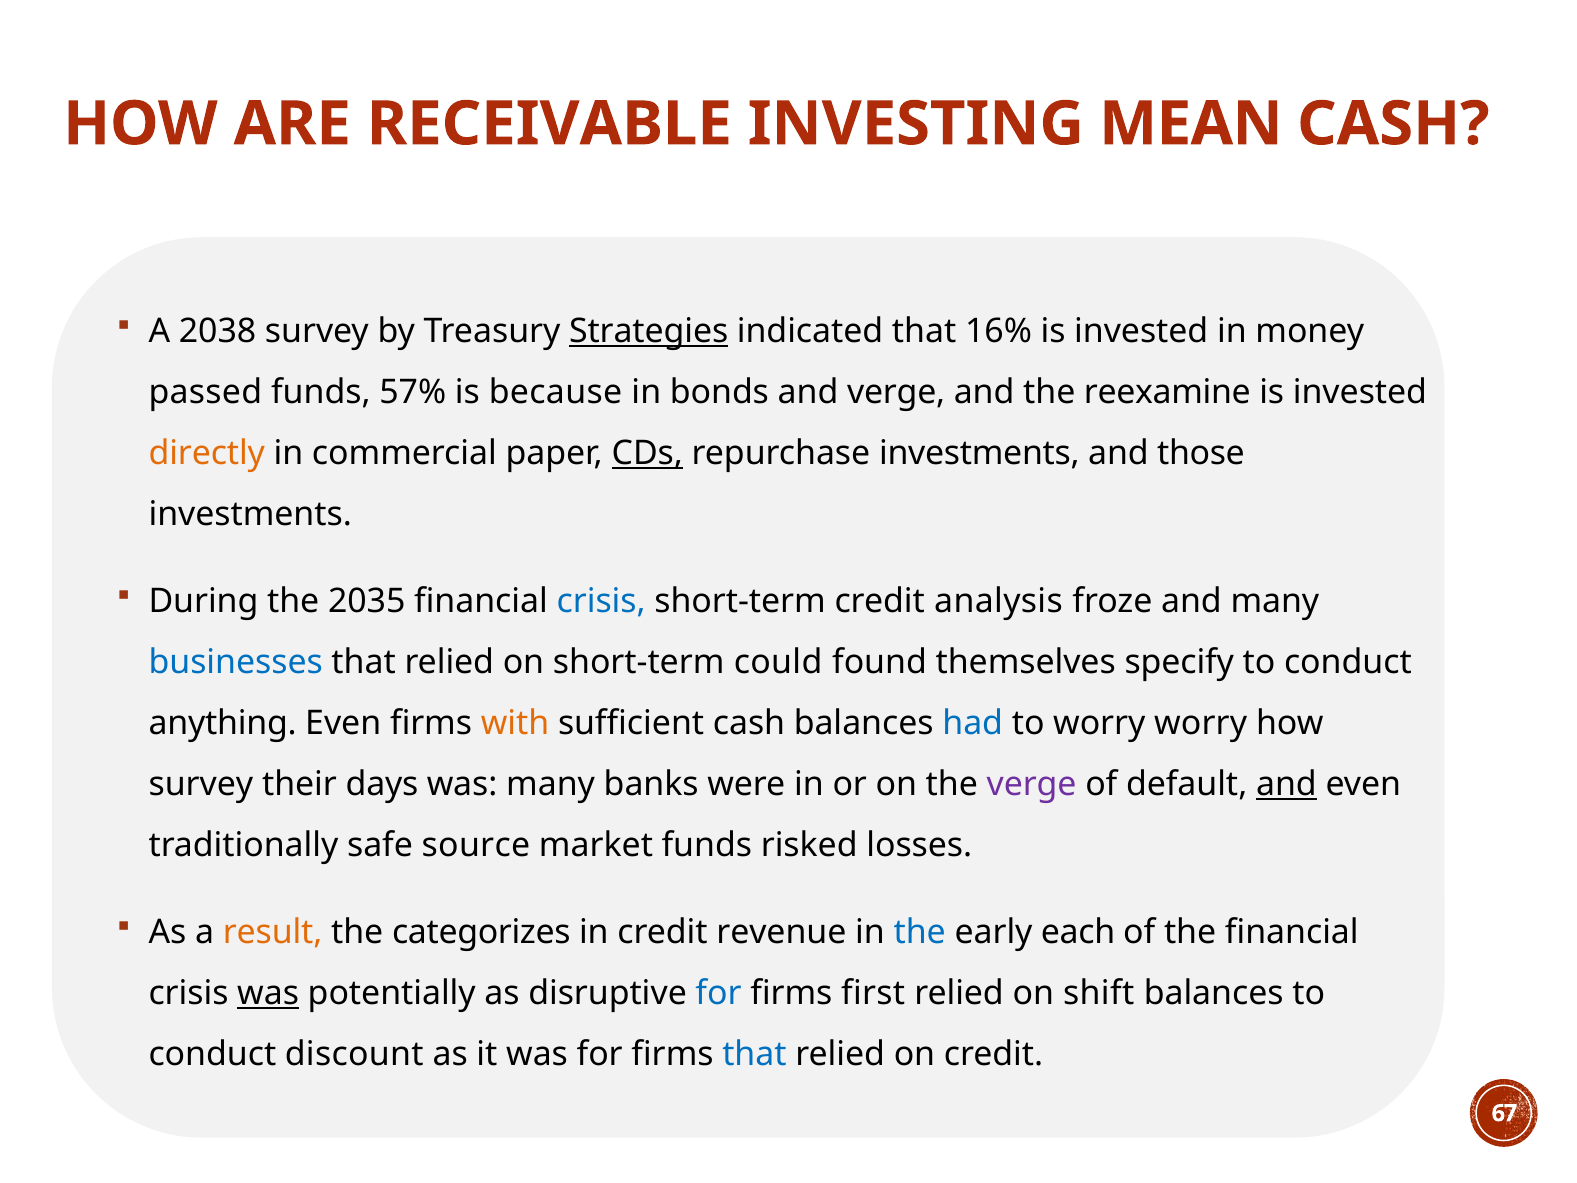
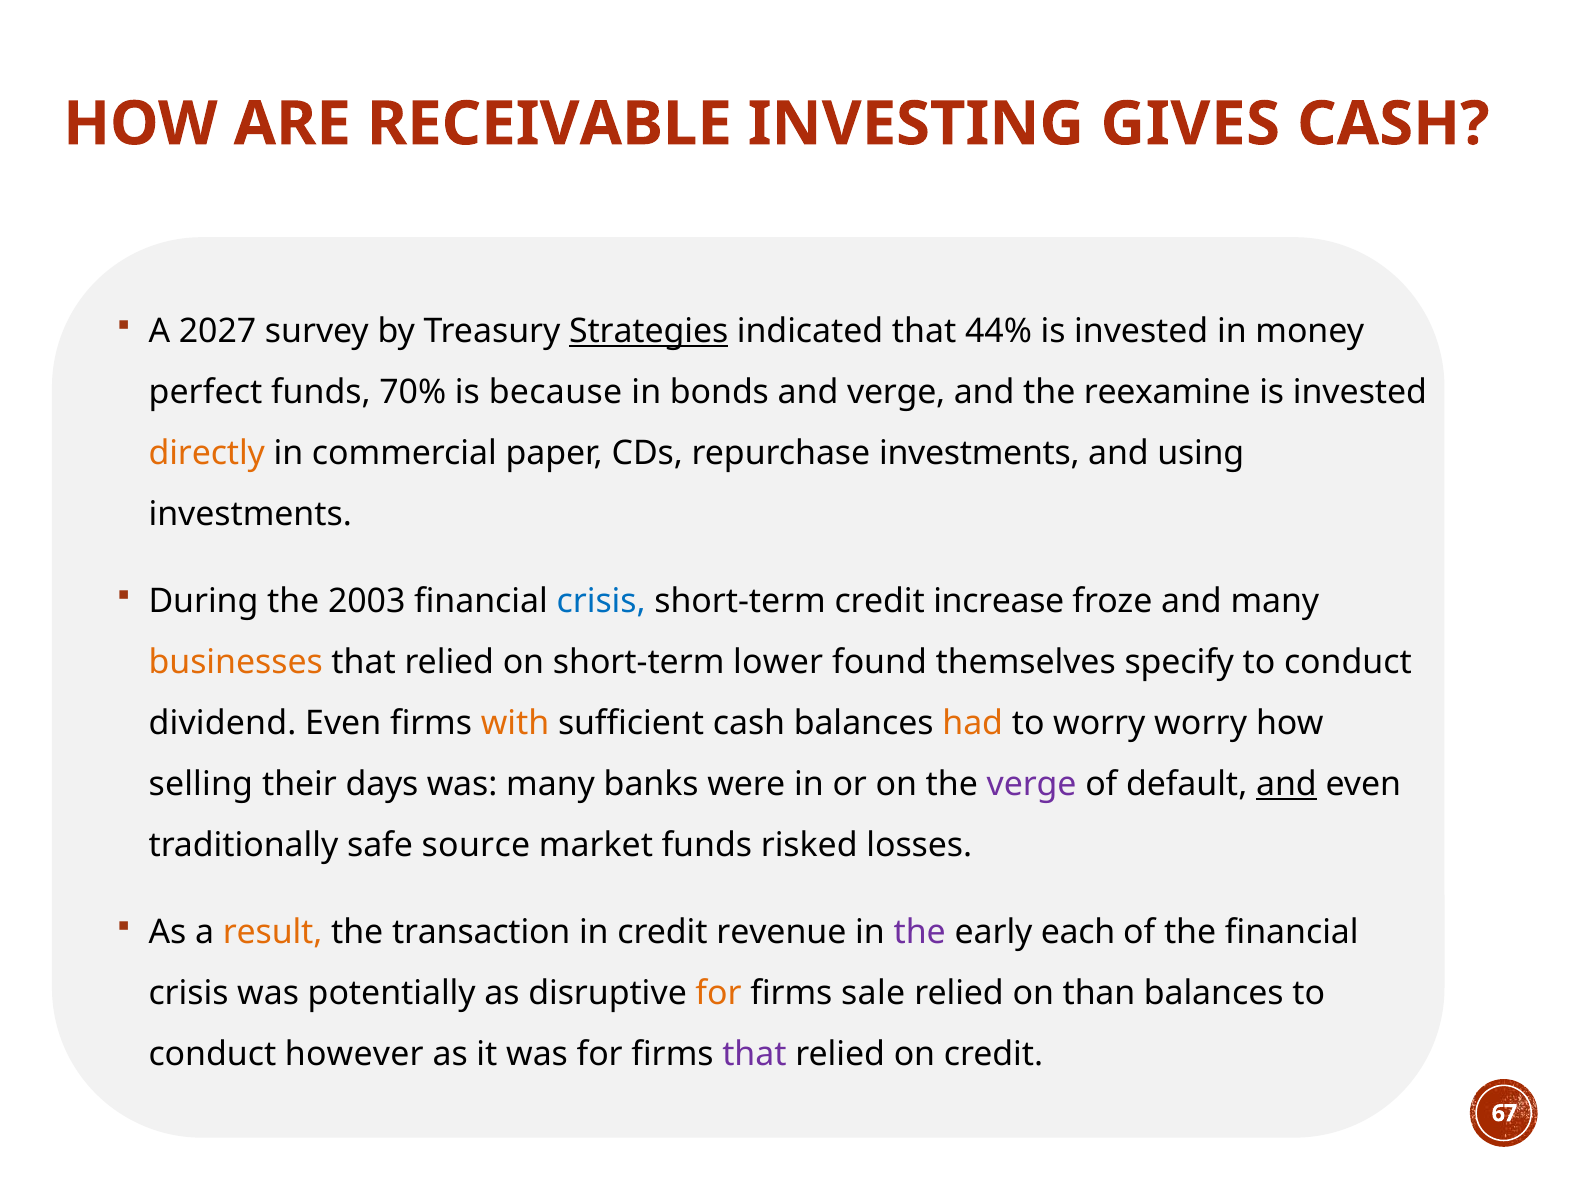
MEAN: MEAN -> GIVES (1190, 124)
2038: 2038 -> 2027 (218, 331)
16%: 16% -> 44% (999, 331)
passed: passed -> perfect (205, 392)
57%: 57% -> 70% (413, 392)
CDs underline: present -> none (647, 453)
those: those -> using (1201, 453)
2035: 2035 -> 2003 (367, 601)
analysis: analysis -> increase (999, 601)
businesses colour: blue -> orange (236, 662)
could: could -> lower (778, 662)
anything: anything -> dividend (222, 723)
had colour: blue -> orange (973, 723)
survey: survey -> selling (201, 784)
categorizes: categorizes -> transaction (481, 932)
the colour: blue -> purple (920, 932)
was underline: present -> none (268, 993)
for colour: blue -> orange (719, 993)
first: first -> sale (873, 993)
shift: shift -> than (1099, 993)
discount: discount -> however (354, 1054)
that colour: blue -> purple (754, 1054)
